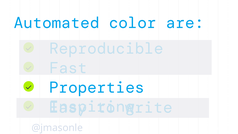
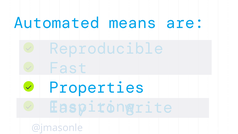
color: color -> means (133, 23)
